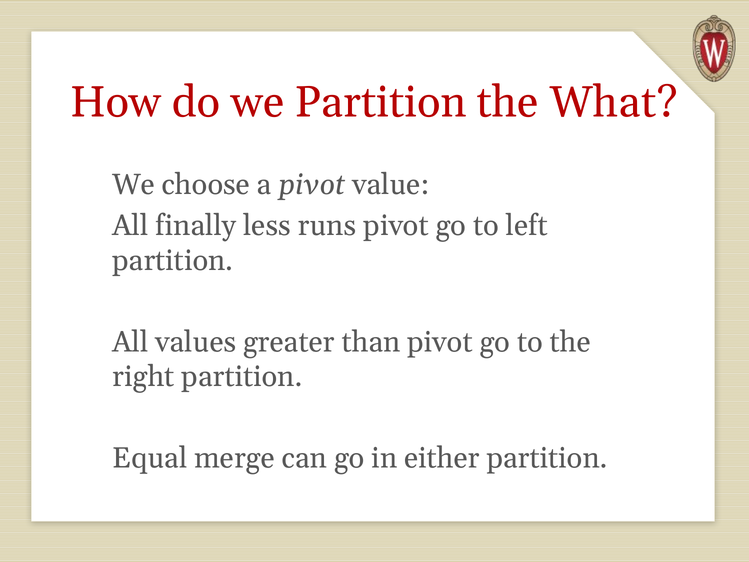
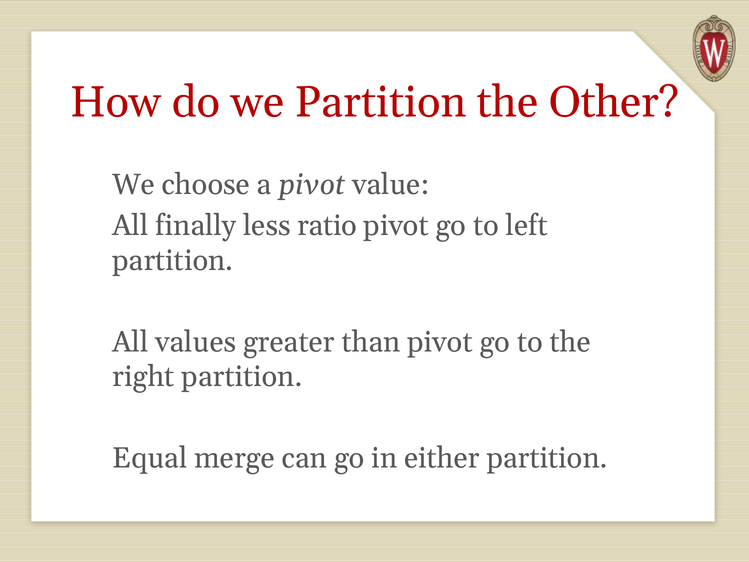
What: What -> Other (614, 102)
runs: runs -> ratio (327, 225)
